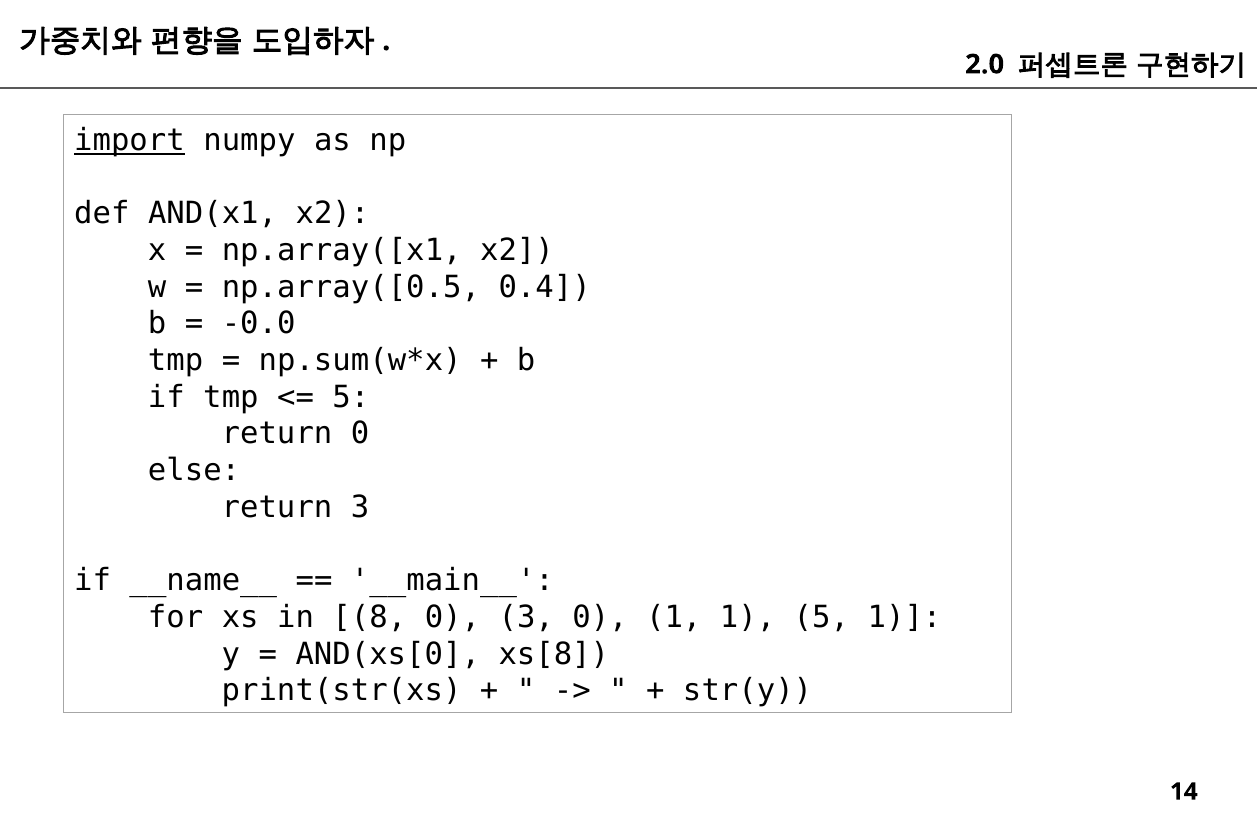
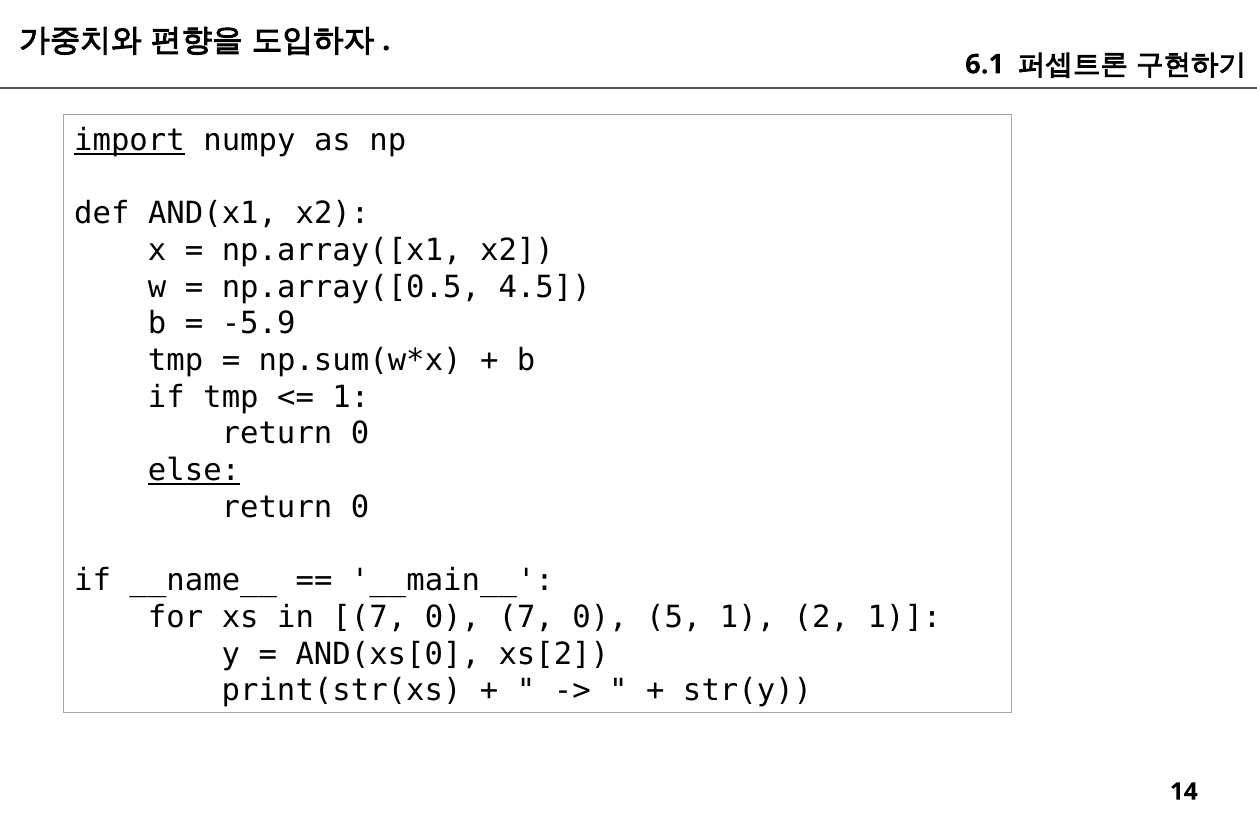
2.0: 2.0 -> 6.1 (985, 64)
0.4: 0.4 -> 4.5 (545, 287)
-0.0: -0.0 -> -5.9 (259, 324)
5: 5 -> 1 (351, 398)
else underline: none -> present (194, 471)
3: 3 -> 0 (360, 508)
in 8: 8 -> 7 (369, 618)
0 3: 3 -> 7 (526, 618)
0 1: 1 -> 5 (674, 618)
1 5: 5 -> 2 (821, 618)
xs[8: xs[8 -> xs[2 (554, 654)
